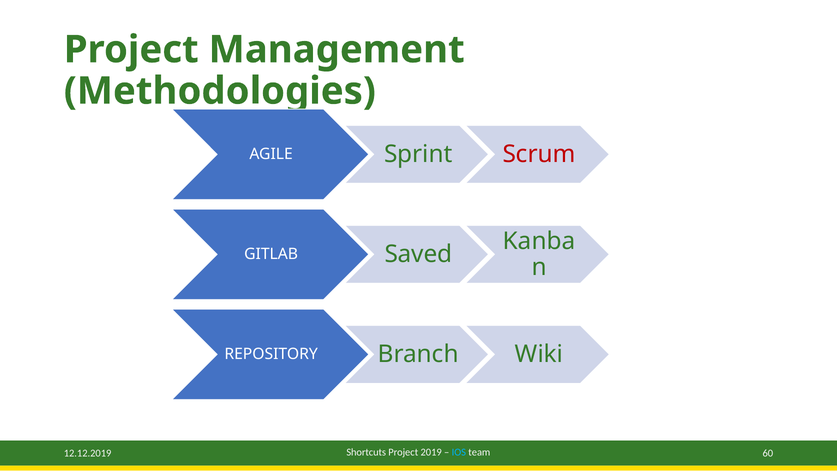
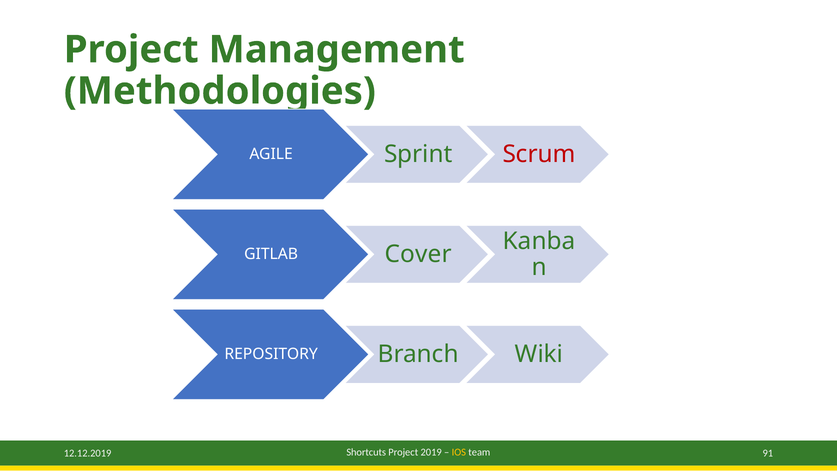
Saved: Saved -> Cover (418, 254)
IOS colour: light blue -> yellow (459, 452)
60: 60 -> 91 (768, 453)
